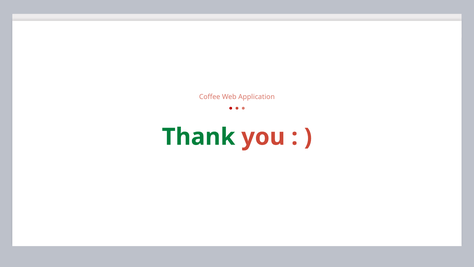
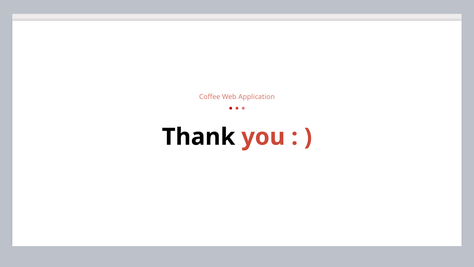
Thank colour: green -> black (199, 137)
